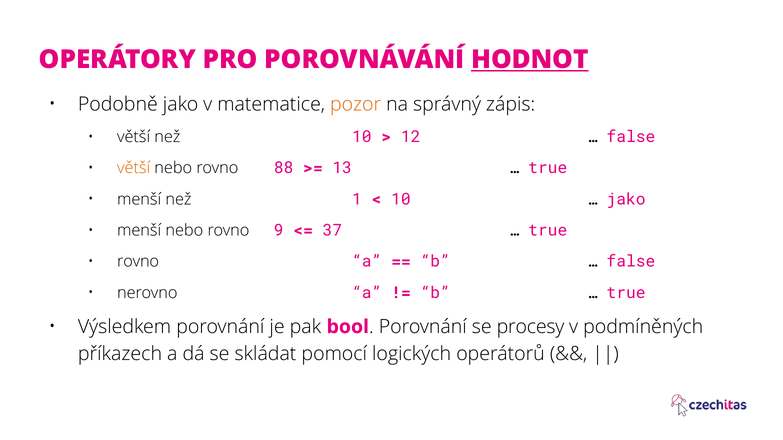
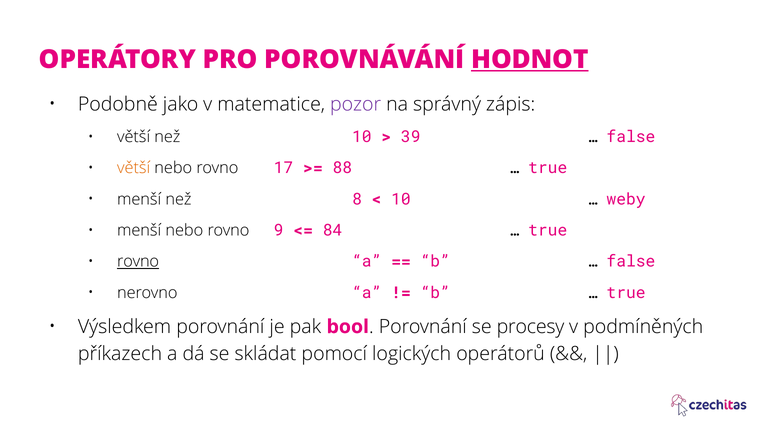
pozor colour: orange -> purple (356, 104)
12: 12 -> 39 (411, 137)
88: 88 -> 17 (283, 168)
13: 13 -> 88 (342, 168)
1: 1 -> 8 (357, 199)
jako: jako -> weby (626, 199)
37: 37 -> 84 (332, 231)
rovno underline: none -> present (138, 262)
